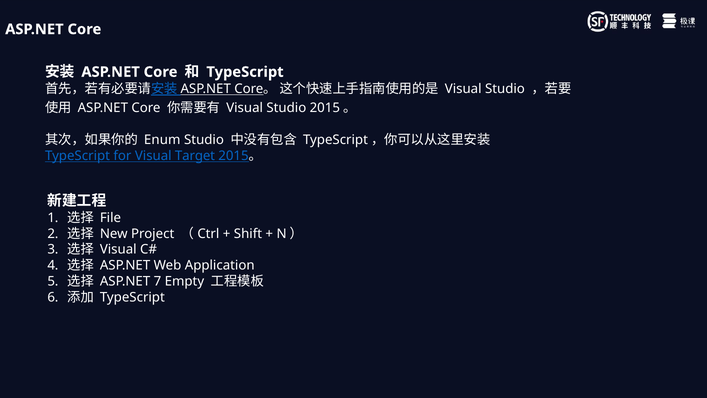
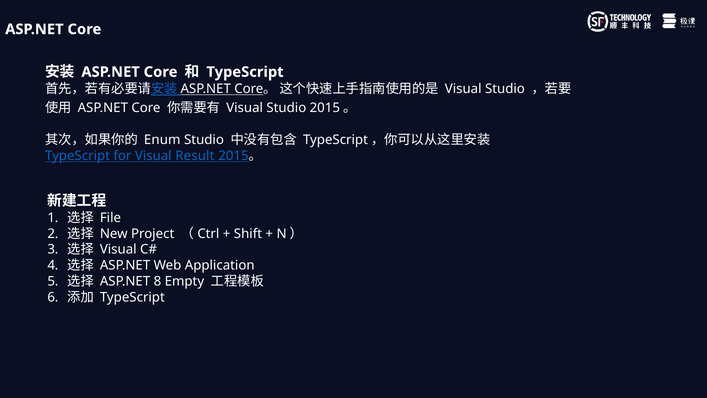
Target: Target -> Result (195, 156)
7: 7 -> 8 (157, 281)
